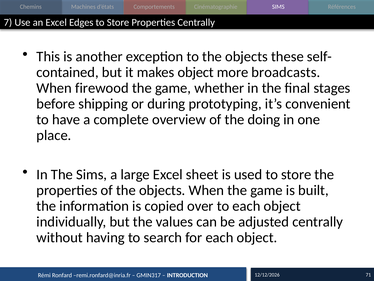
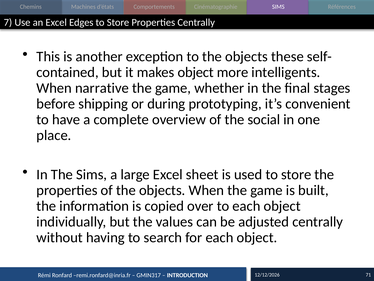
broadcasts: broadcasts -> intelligents (286, 72)
firewood: firewood -> narrative (102, 88)
doing: doing -> social (264, 119)
